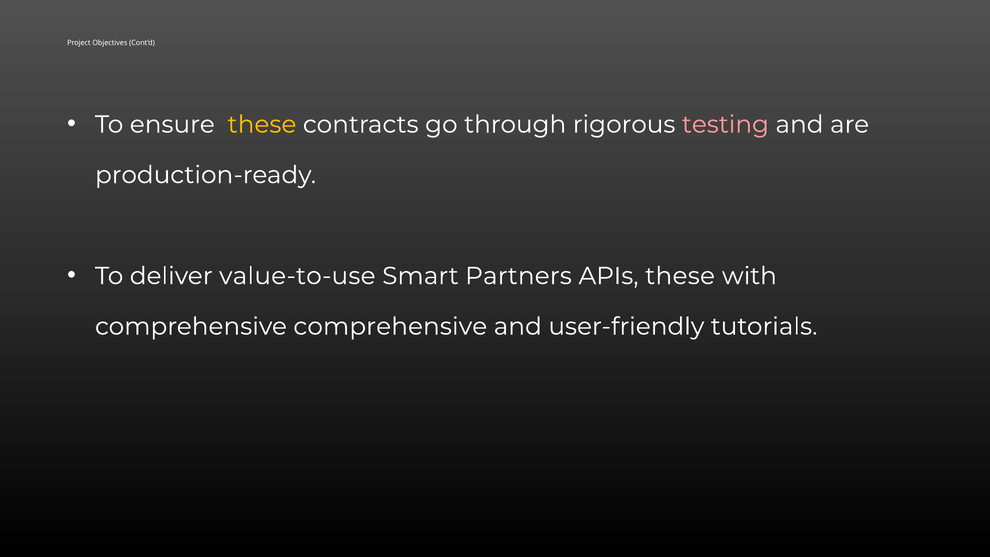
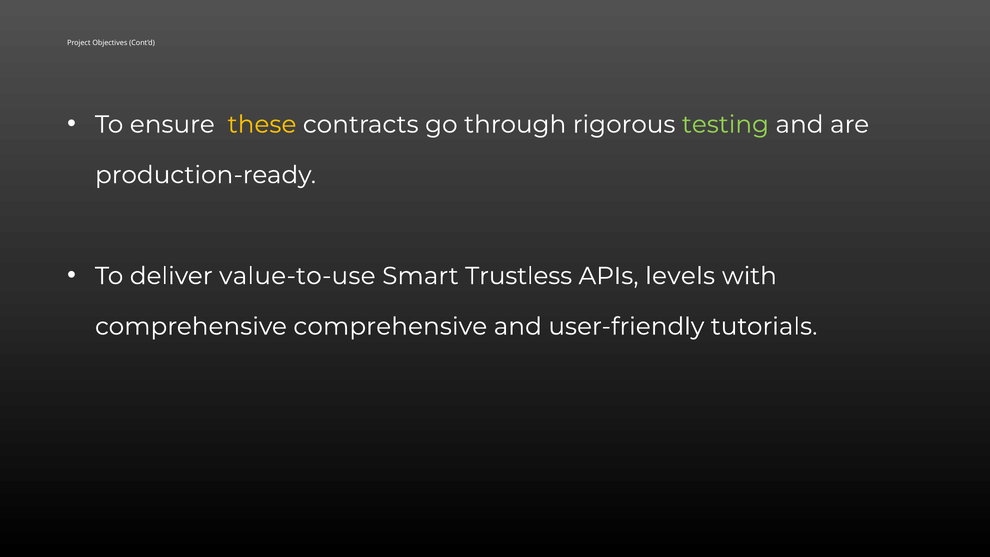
testing colour: pink -> light green (725, 124)
Partners: Partners -> Trustless (519, 276)
APIs these: these -> levels (680, 276)
